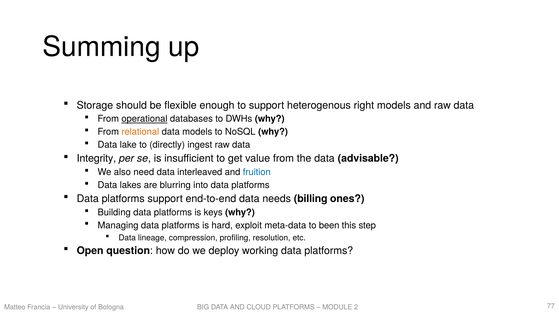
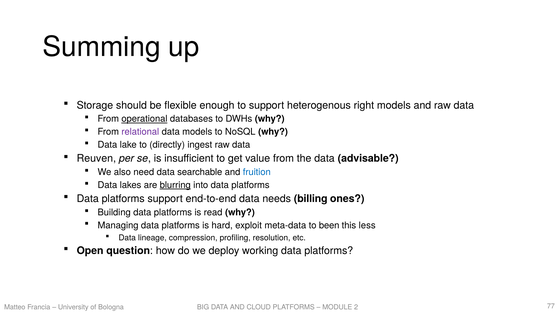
relational colour: orange -> purple (140, 132)
Integrity: Integrity -> Reuven (96, 158)
interleaved: interleaved -> searchable (200, 172)
blurring underline: none -> present (175, 185)
keys: keys -> read (213, 212)
step: step -> less (367, 225)
